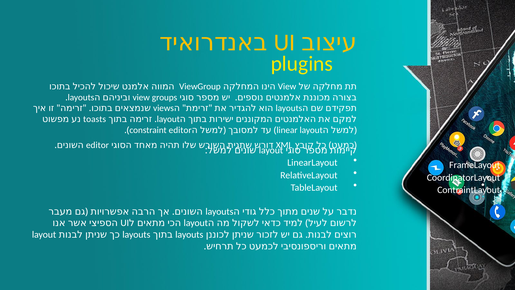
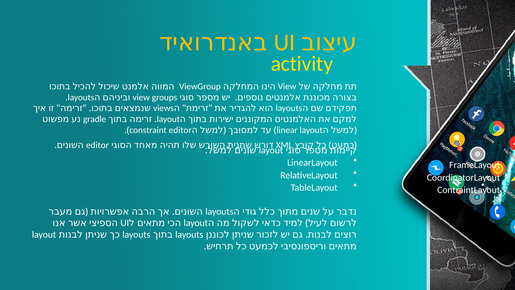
plugins: plugins -> activity (302, 64)
toasts: toasts -> gradle (95, 119)
